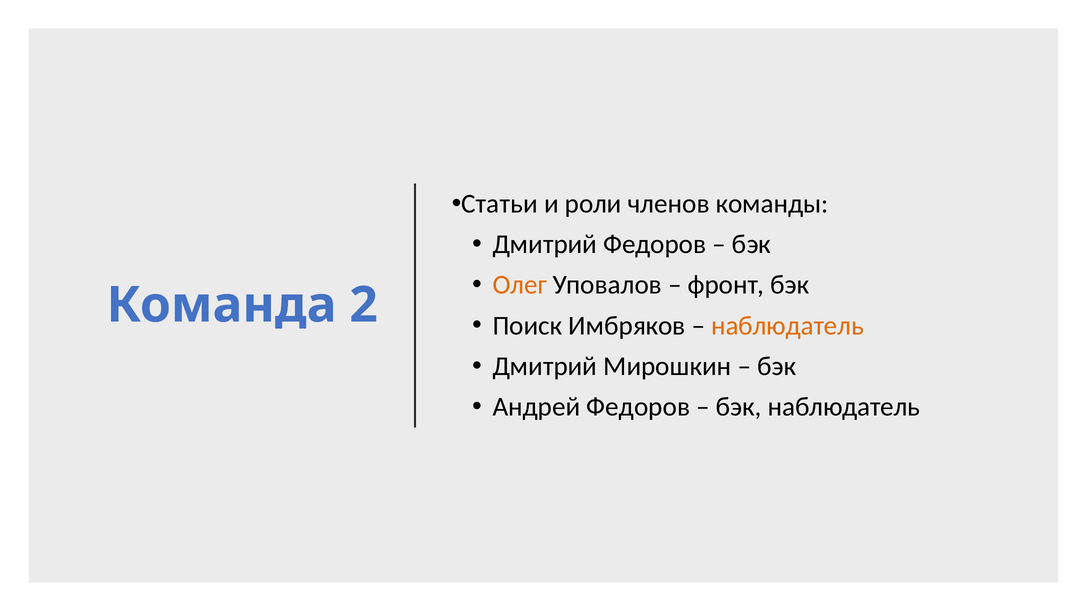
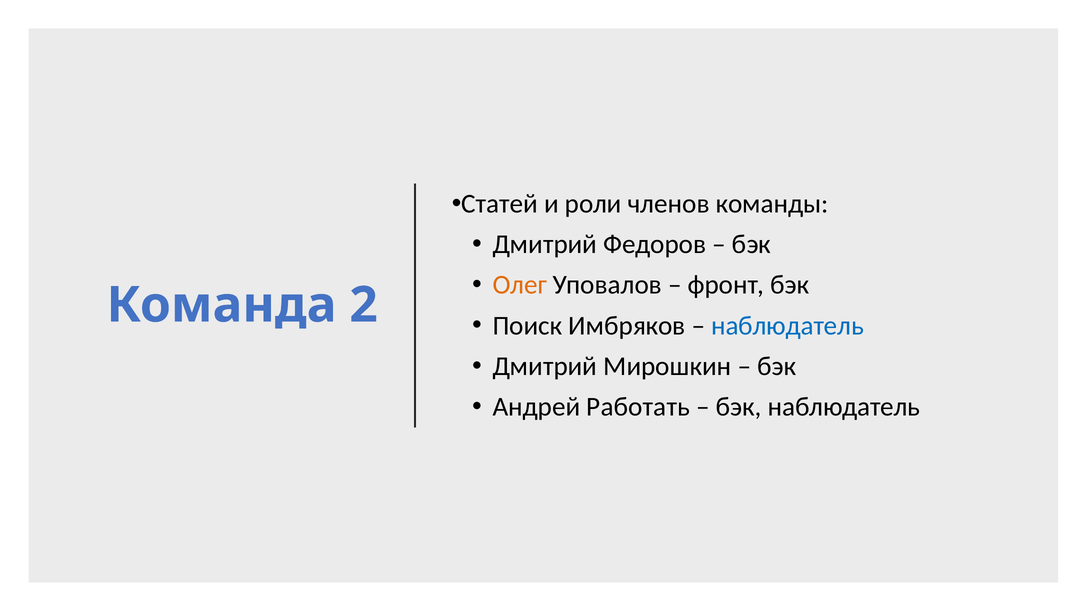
Статьи: Статьи -> Статей (500, 204)
наблюдатель colour: orange -> blue (788, 326)
Андрей Федоров: Федоров -> Работать (638, 407)
